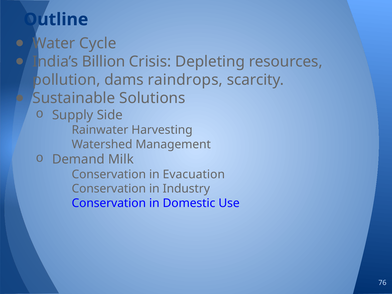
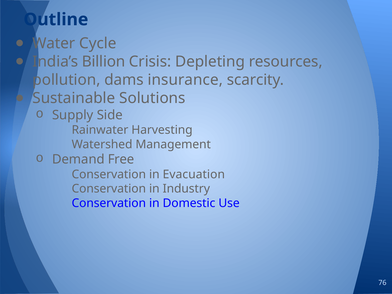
raindrops: raindrops -> insurance (185, 80)
Milk: Milk -> Free (121, 159)
